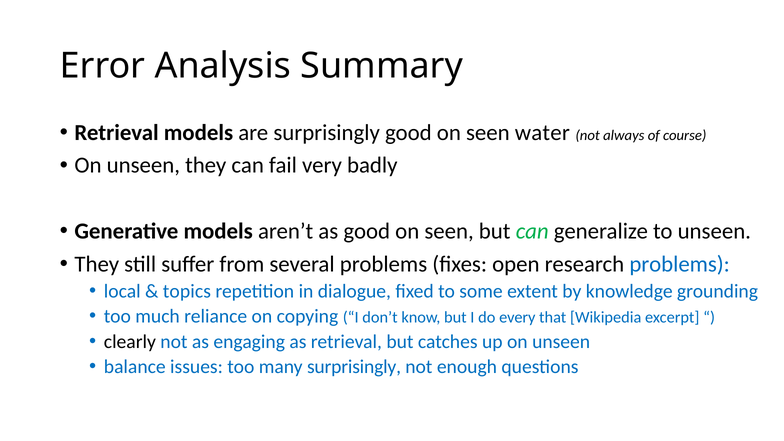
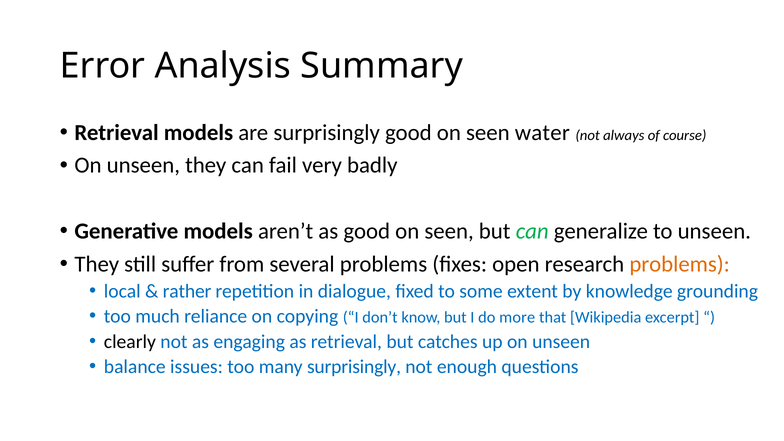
problems colour: blue -> orange (680, 264)
topics: topics -> rather (187, 291)
every: every -> more (517, 317)
